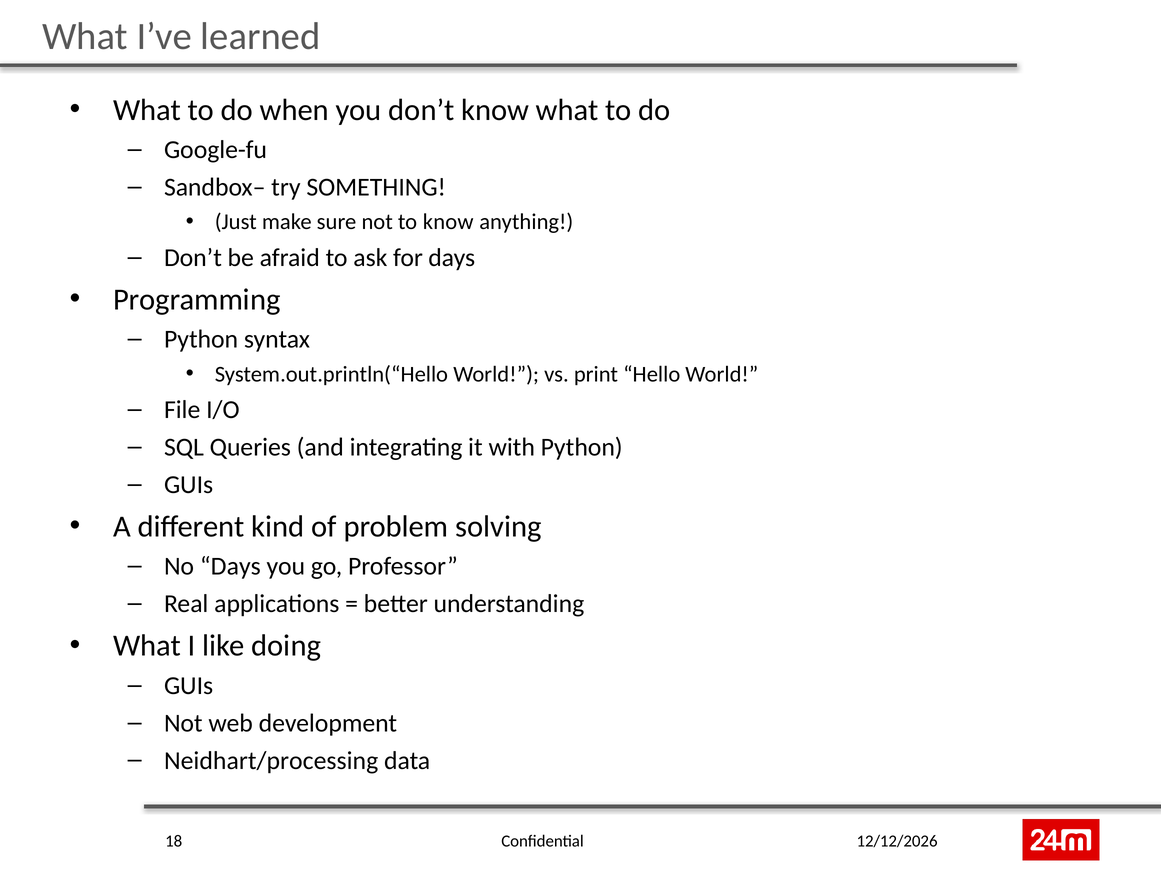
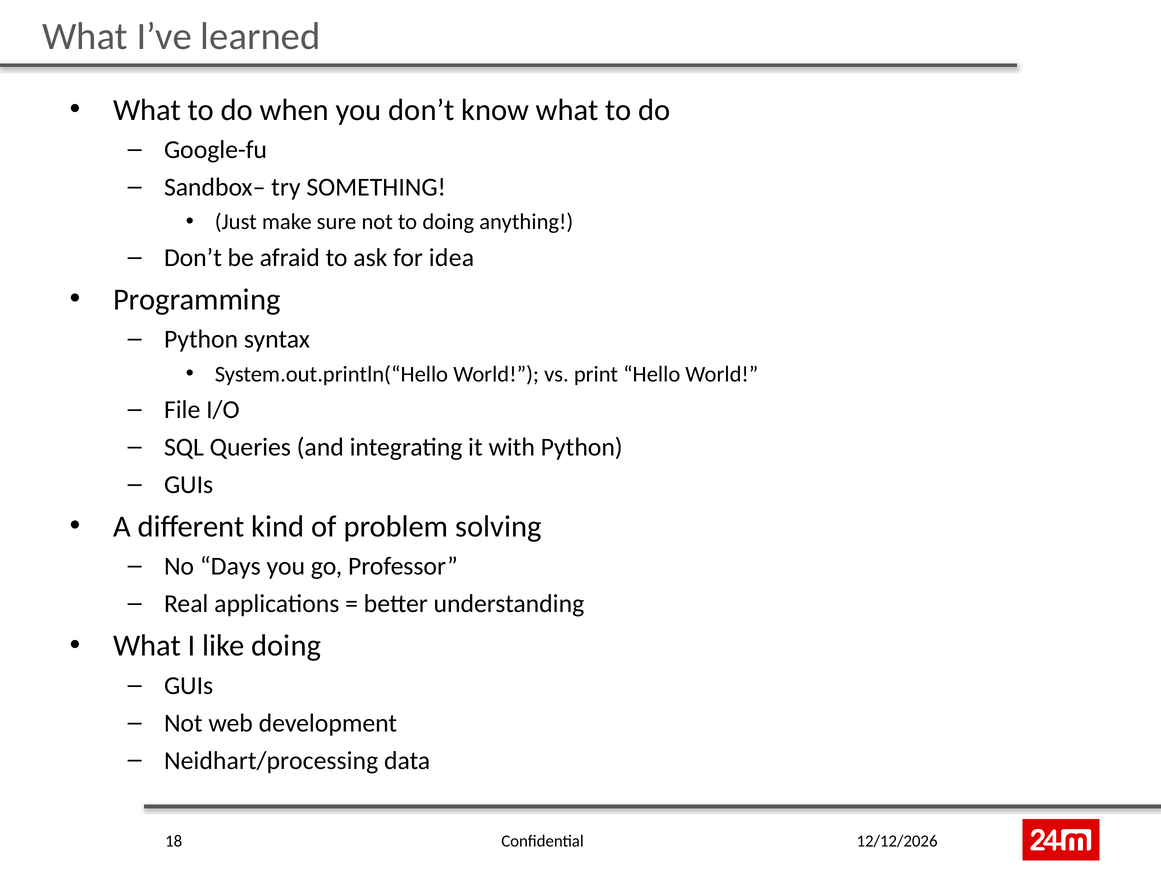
to know: know -> doing (448, 222)
for days: days -> idea (452, 258)
